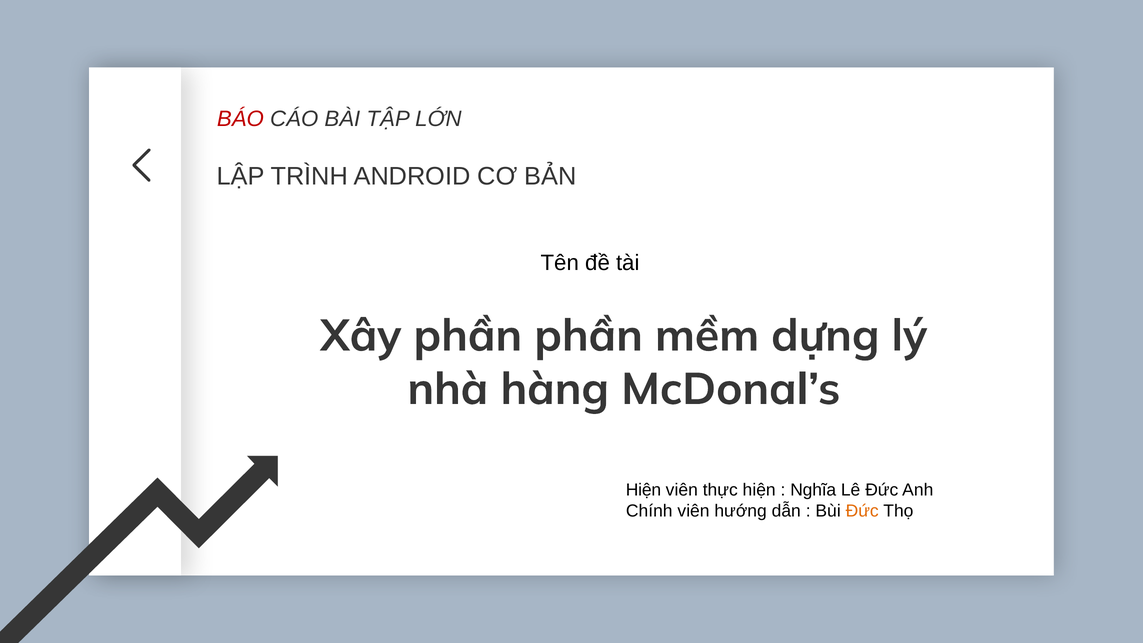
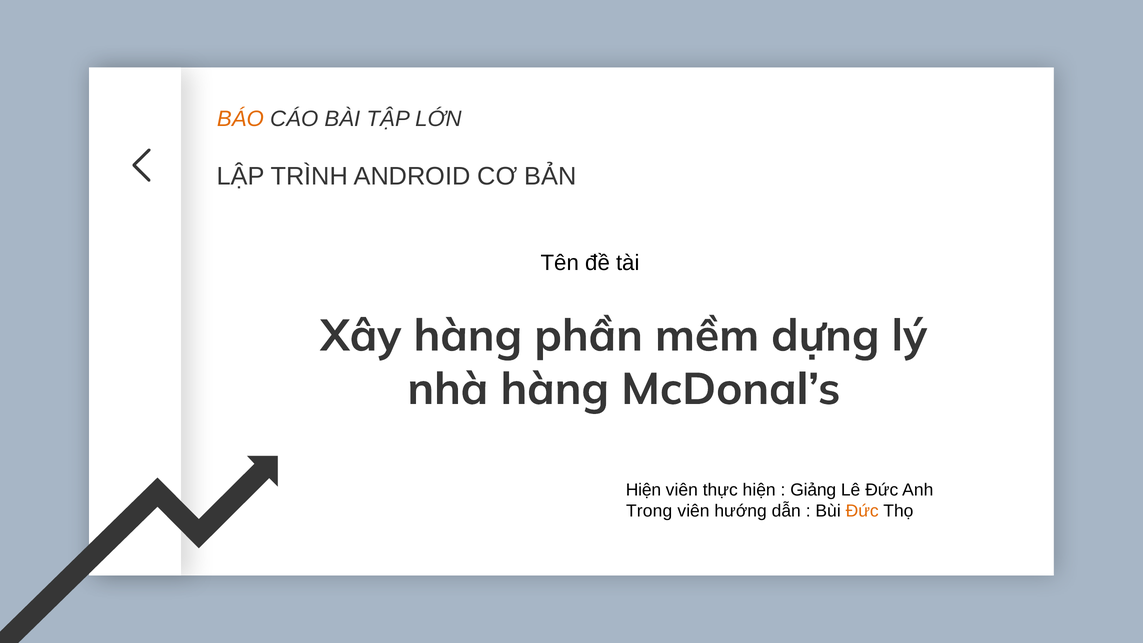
BÁO colour: red -> orange (240, 119)
Xây phần: phần -> hàng (468, 336)
Nghĩa: Nghĩa -> Giảng (813, 490)
Chính: Chính -> Trong (649, 511)
